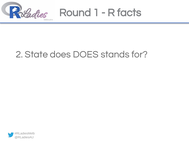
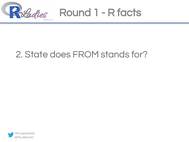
does DOES: DOES -> FROM (86, 54)
